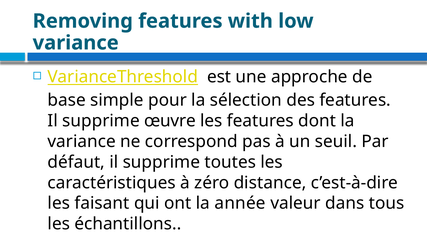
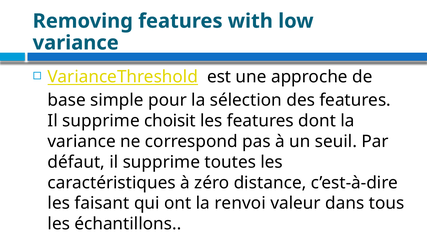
œuvre: œuvre -> choisit (170, 121)
année: année -> renvoi (240, 203)
